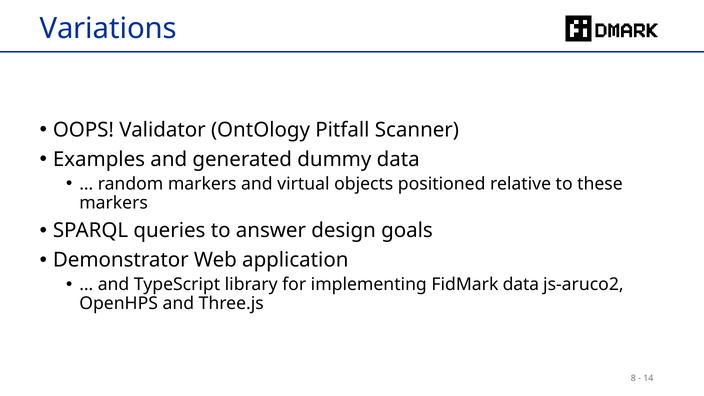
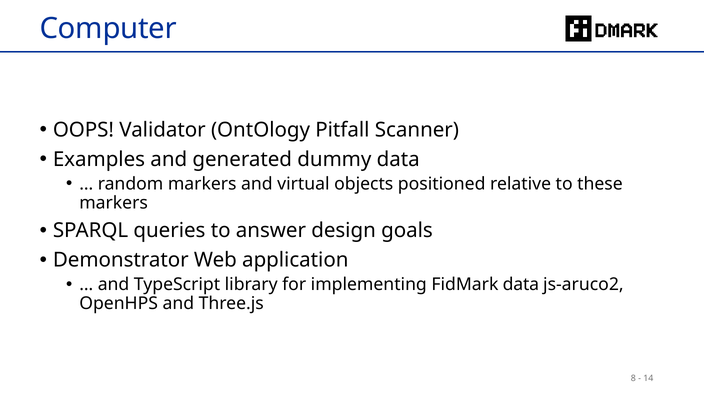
Variations: Variations -> Computer (108, 29)
